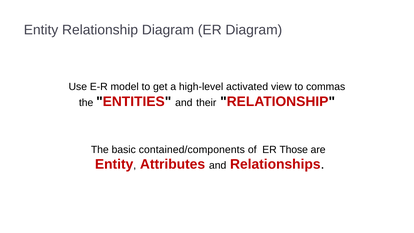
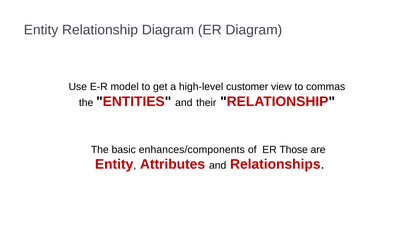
activated: activated -> customer (247, 87)
contained/components: contained/components -> enhances/components (192, 150)
